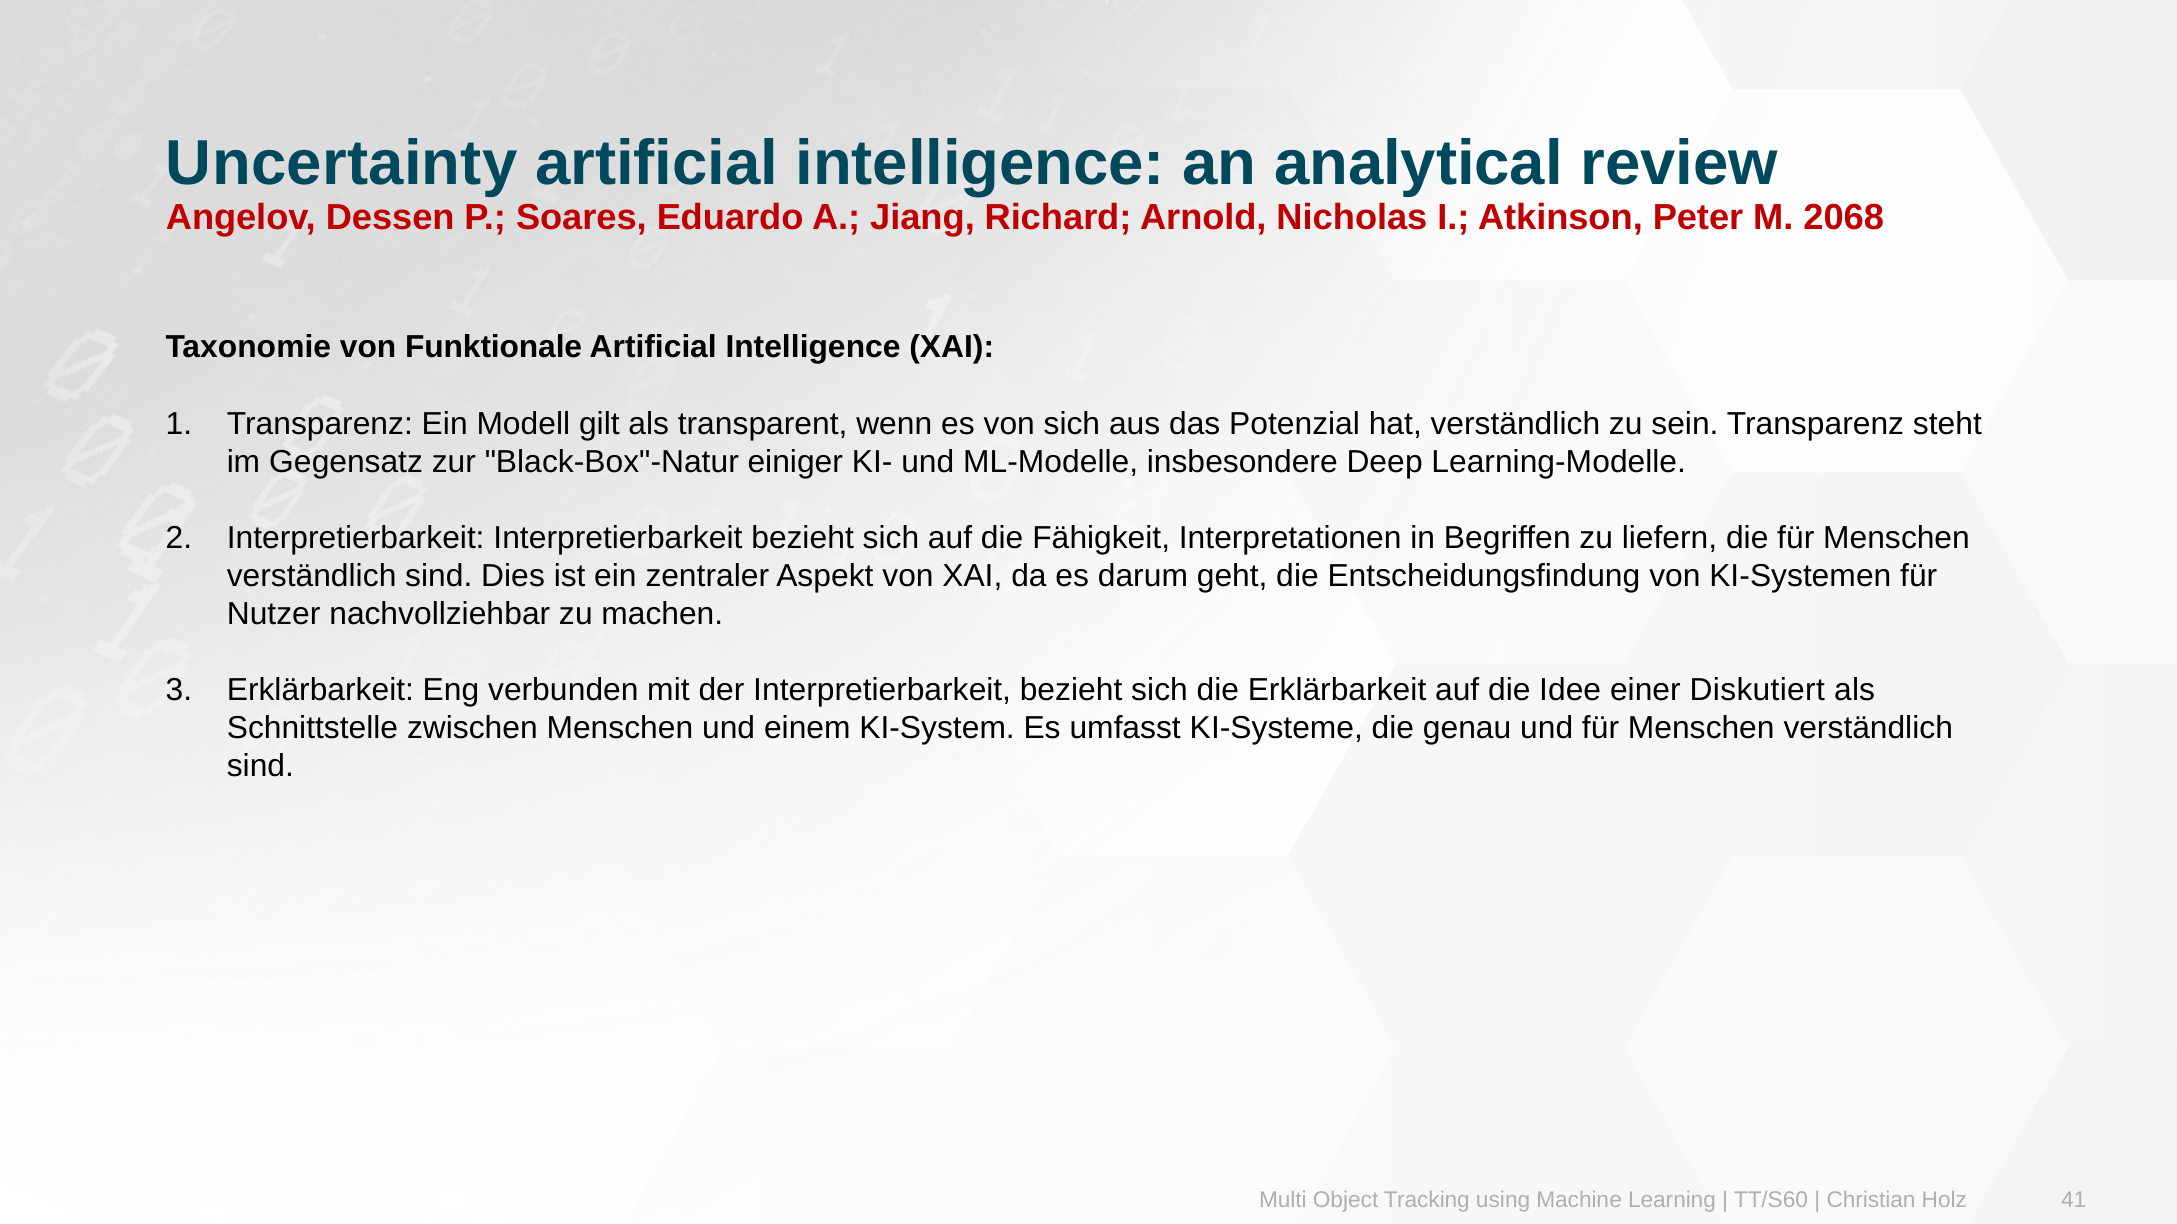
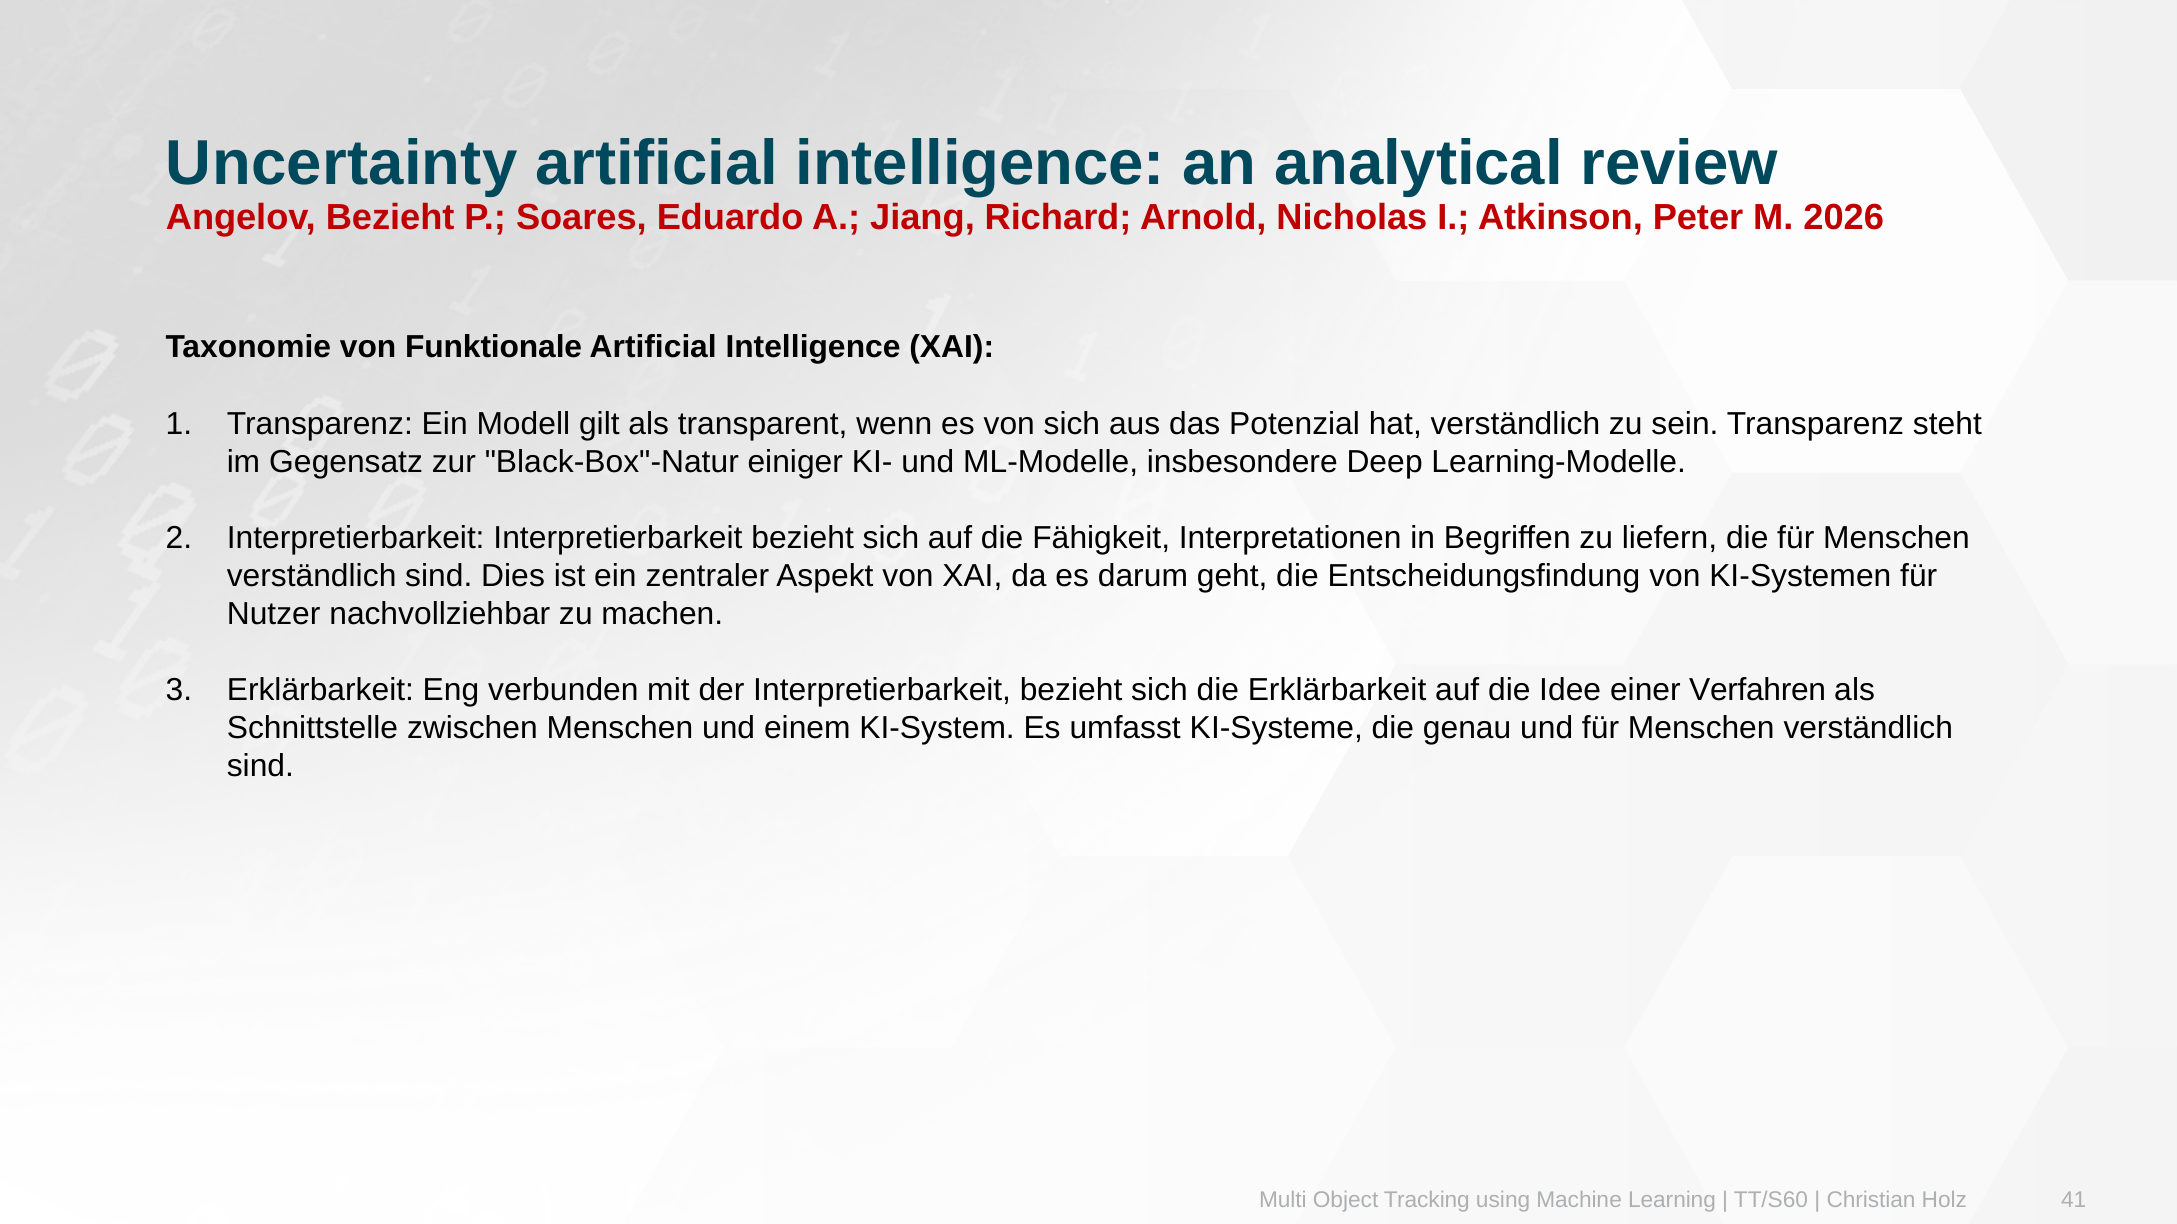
Angelov Dessen: Dessen -> Bezieht (390, 218)
2068: 2068 -> 2026 (1844, 218)
Diskutiert: Diskutiert -> Verfahren (1758, 691)
